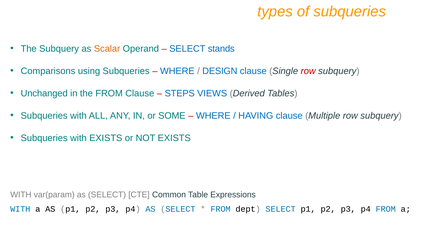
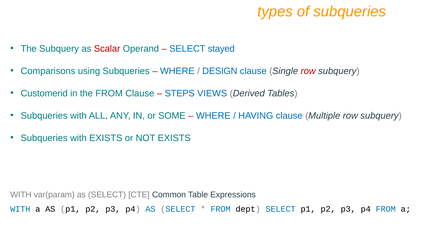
Scalar colour: orange -> red (107, 49)
stands: stands -> stayed (221, 49)
Unchanged: Unchanged -> Customerid (44, 93)
